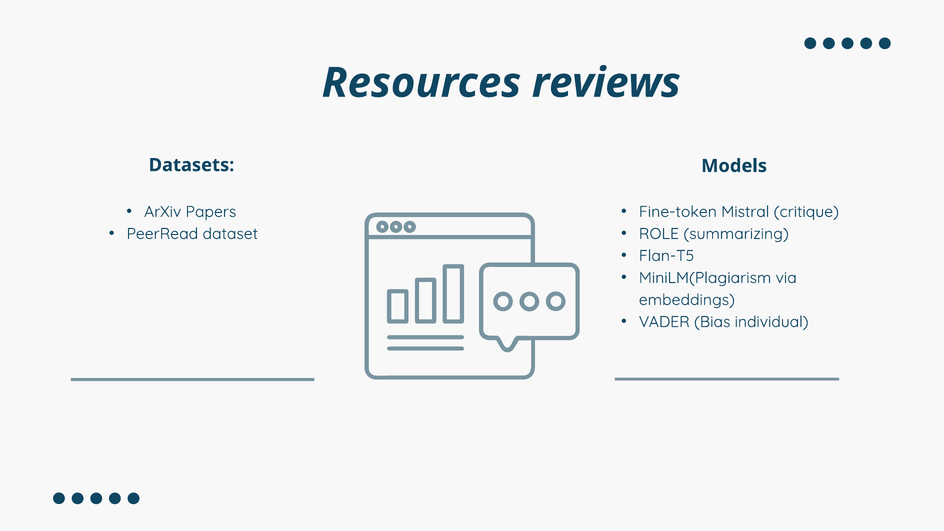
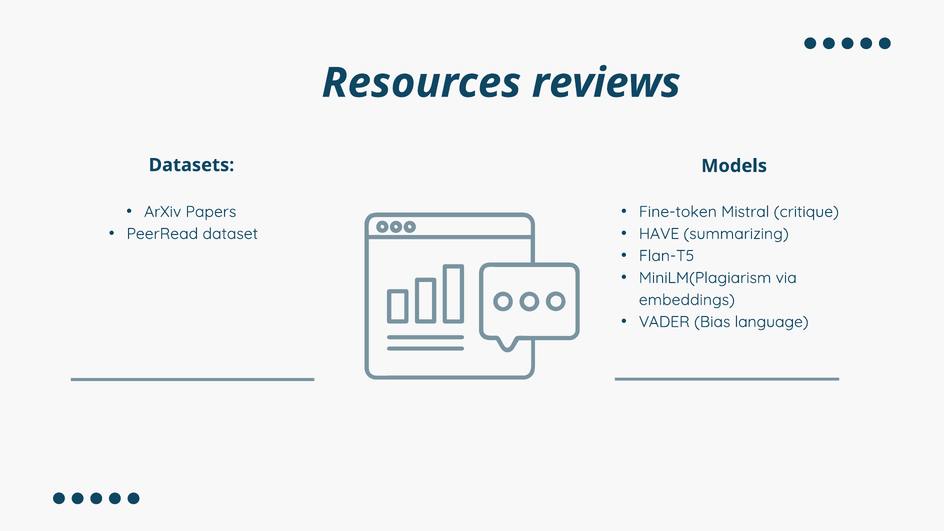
ROLE: ROLE -> HAVE (659, 234)
individual: individual -> language (772, 322)
